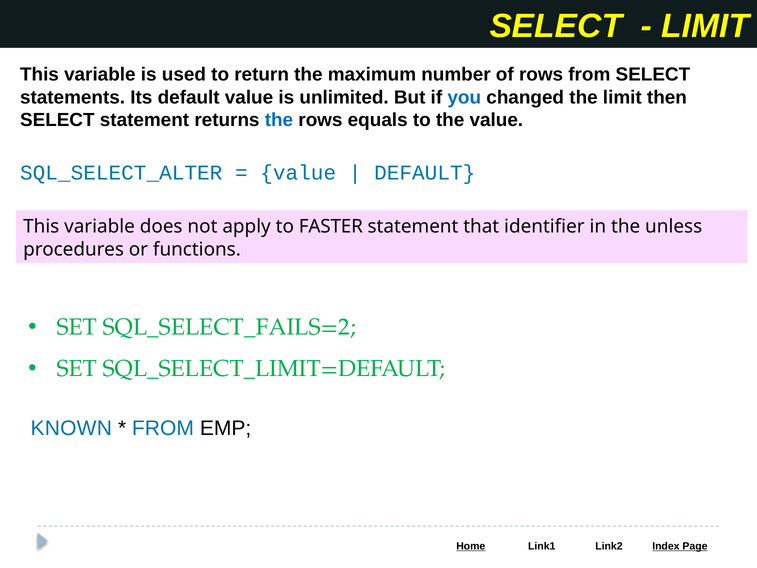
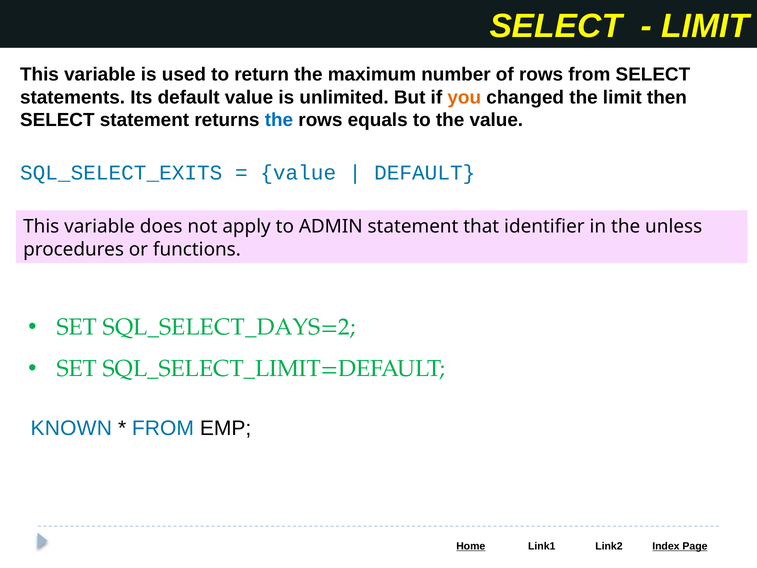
you colour: blue -> orange (464, 97)
SQL_SELECT_ALTER: SQL_SELECT_ALTER -> SQL_SELECT_EXITS (121, 173)
FASTER: FASTER -> ADMIN (331, 227)
SQL_SELECT_FAILS=2: SQL_SELECT_FAILS=2 -> SQL_SELECT_DAYS=2 (229, 327)
